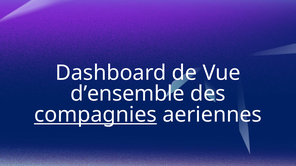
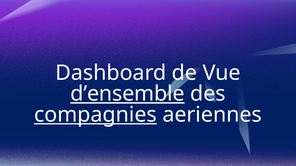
d’ensemble underline: none -> present (128, 94)
